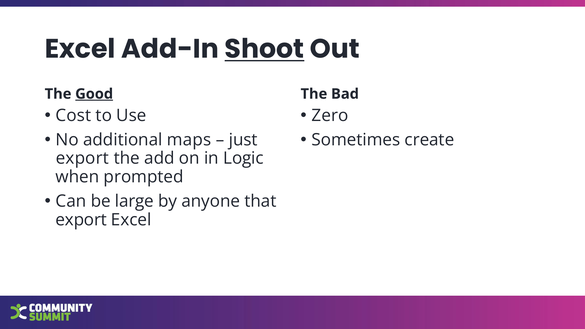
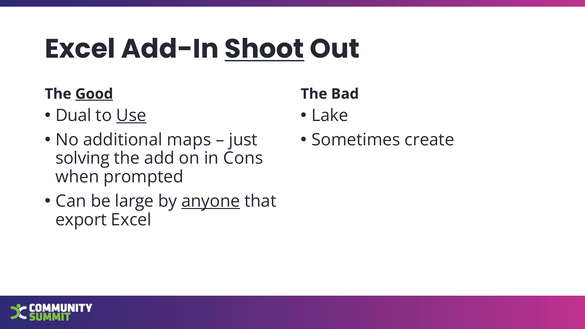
Cost: Cost -> Dual (74, 115)
Use underline: none -> present (131, 115)
Zero: Zero -> Lake (330, 115)
export: export -> solving (83, 158)
Logic: Logic -> Cons (243, 158)
anyone underline: none -> present (211, 201)
